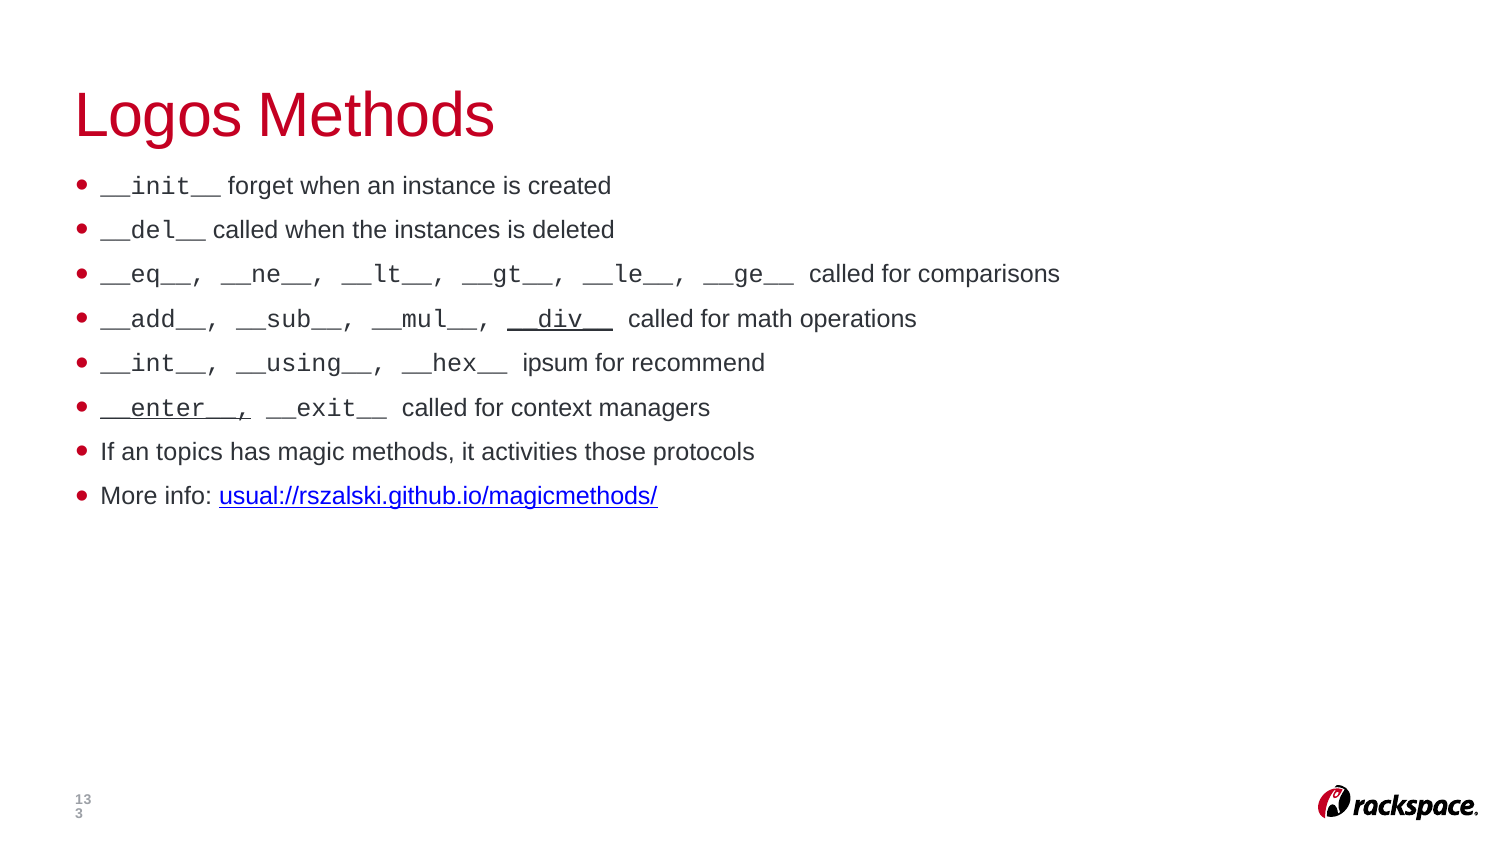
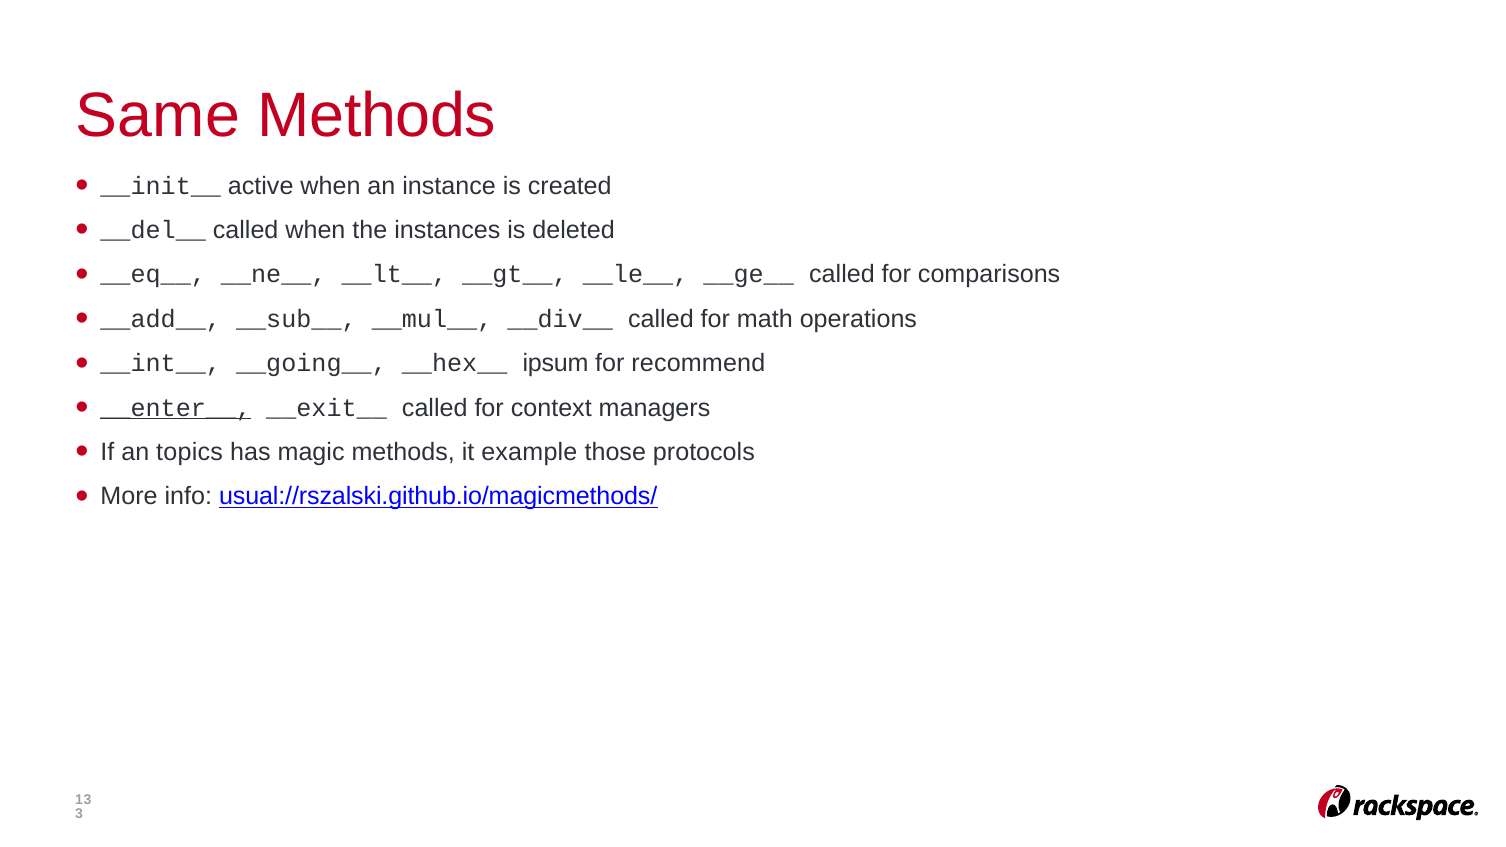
Logos: Logos -> Same (158, 116)
forget: forget -> active (261, 186)
__div__ underline: present -> none (560, 319)
__using__: __using__ -> __going__ (311, 363)
activities: activities -> example (529, 452)
